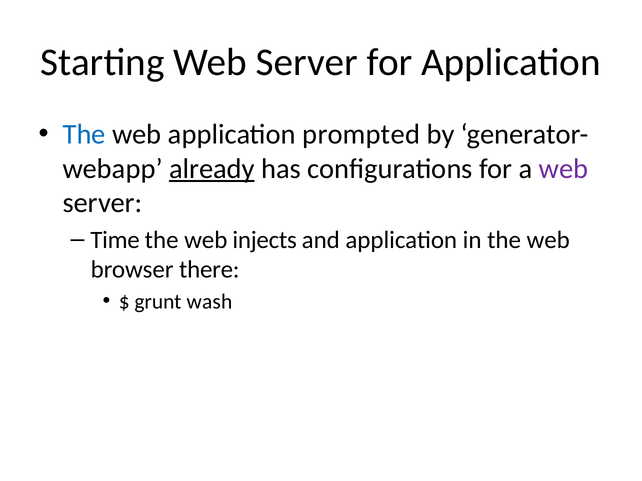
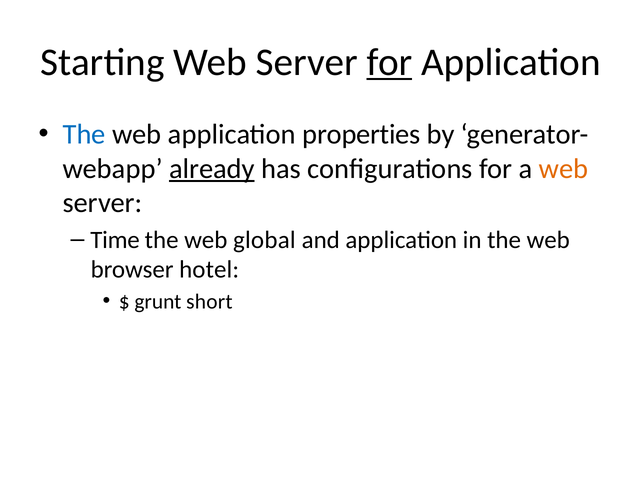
for underline: none -> present (390, 62)
prompted: prompted -> properties (361, 135)
web colour: purple -> orange (563, 169)
injects: injects -> global (264, 240)
there: there -> hotel (209, 270)
wash: wash -> short (209, 302)
